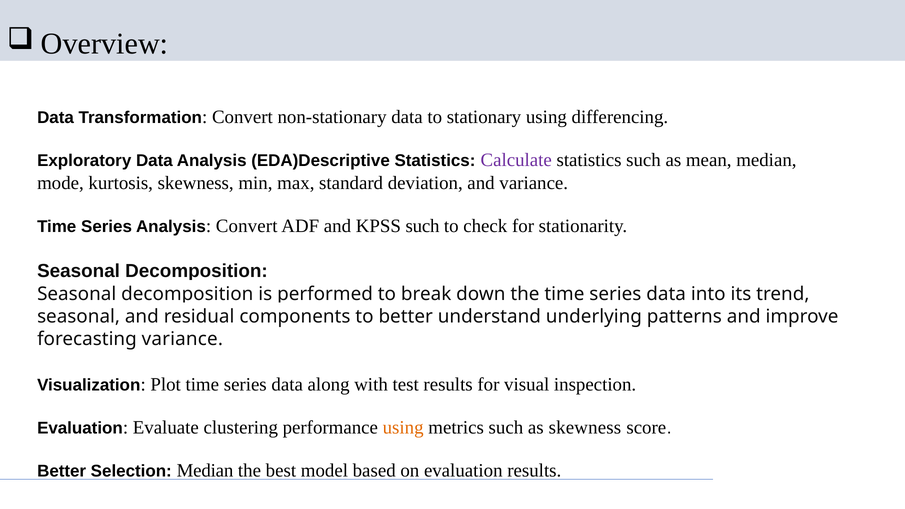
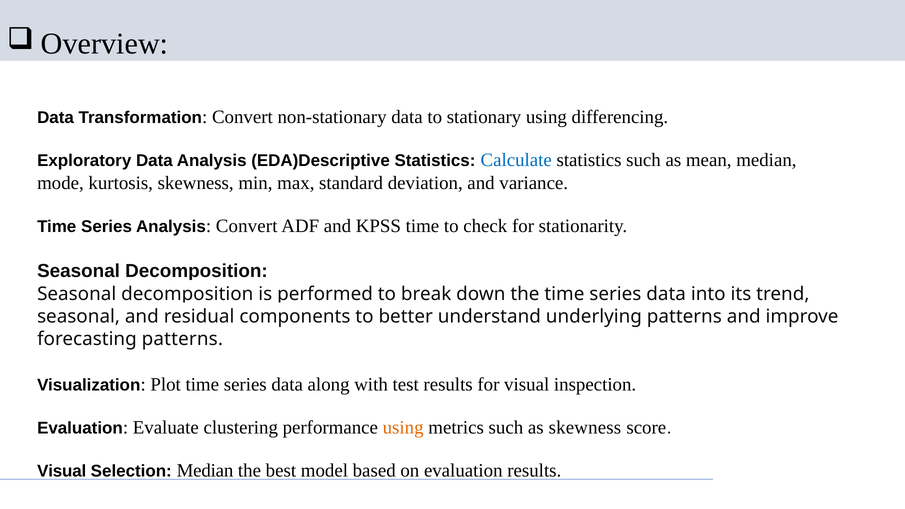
Calculate colour: purple -> blue (516, 160)
KPSS such: such -> time (422, 226)
forecasting variance: variance -> patterns (182, 339)
Better: Better -> Visual (62, 471)
